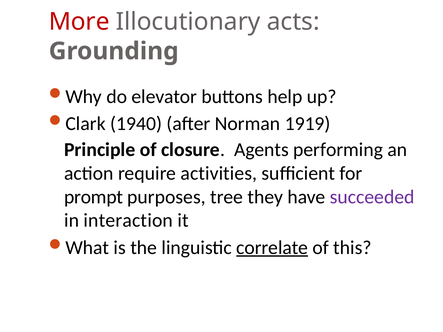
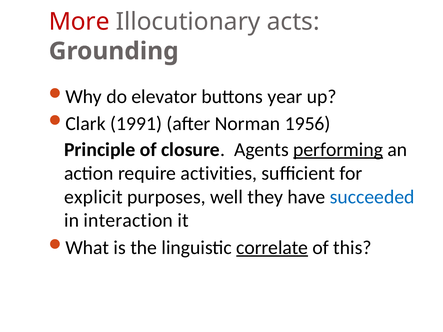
help: help -> year (285, 97)
1940: 1940 -> 1991 (136, 124)
1919: 1919 -> 1956 (308, 124)
performing underline: none -> present (338, 150)
prompt: prompt -> explicit (93, 197)
tree: tree -> well (227, 197)
succeeded colour: purple -> blue (372, 197)
